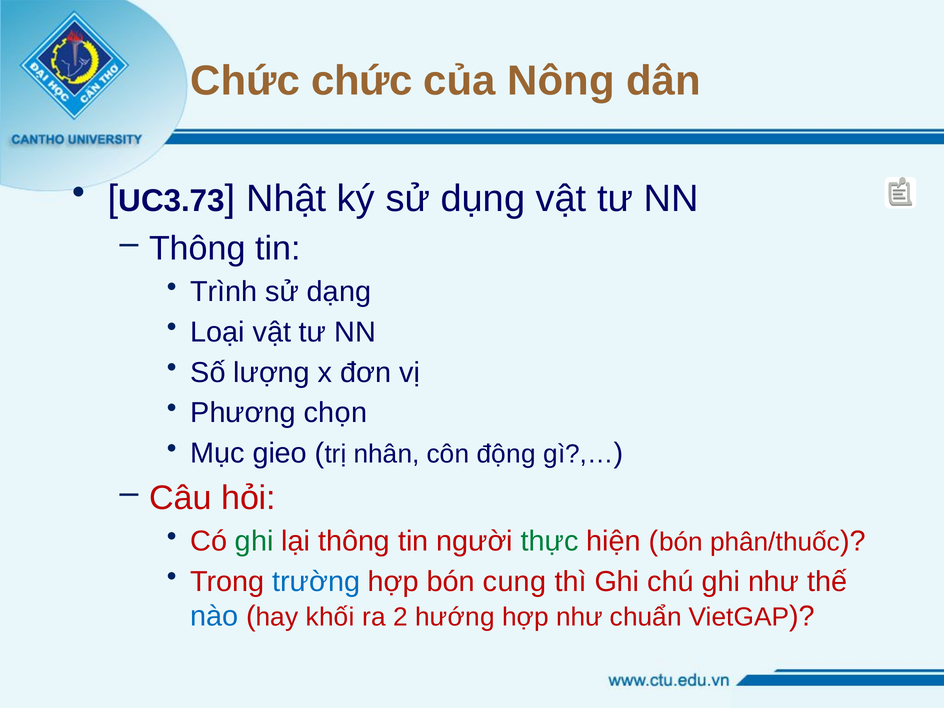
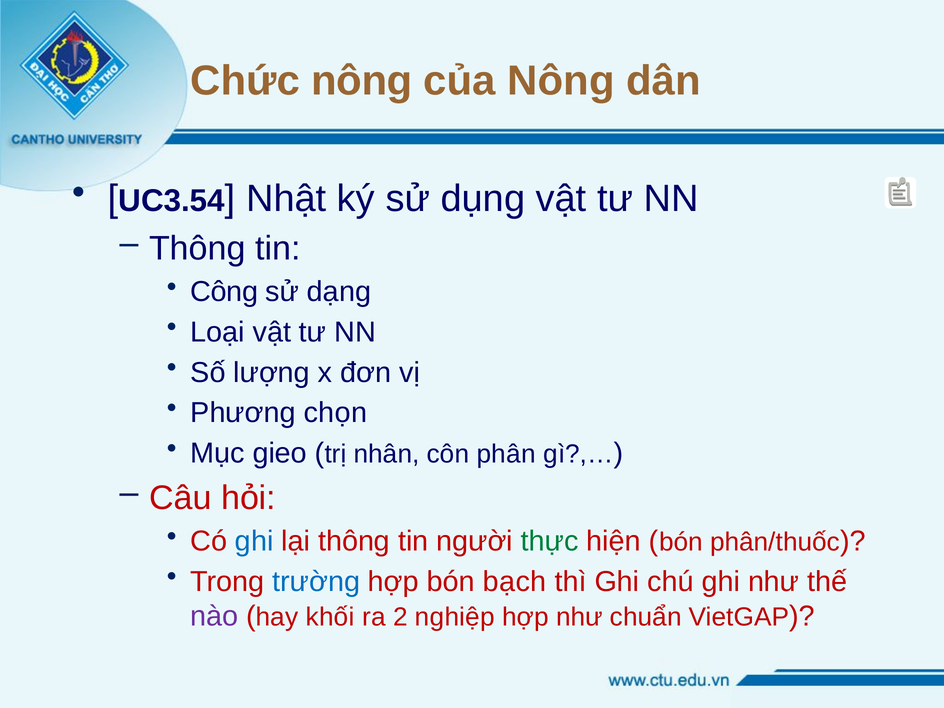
Chức chức: chức -> nông (362, 81)
UC3.73: UC3.73 -> UC3.54 (172, 201)
Trình: Trình -> Công (224, 292)
động: động -> phân (506, 454)
ghi colour: green -> blue (254, 541)
cung: cung -> bạch (515, 582)
nào colour: blue -> purple (214, 616)
hướng: hướng -> nghiệp (455, 617)
